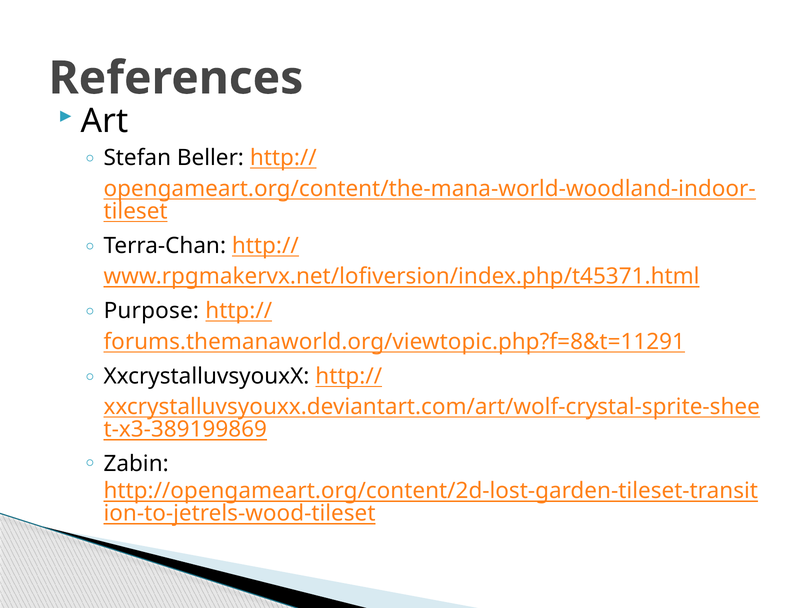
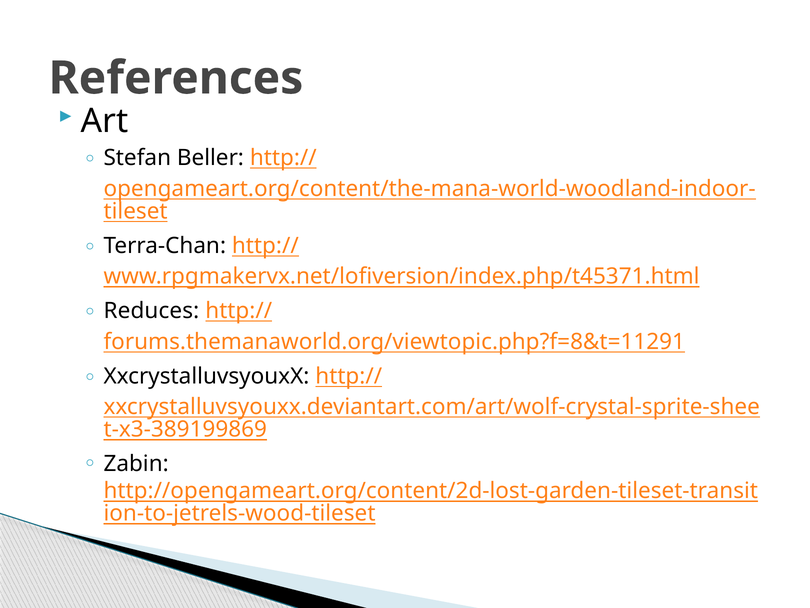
Purpose: Purpose -> Reduces (151, 311)
